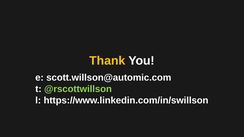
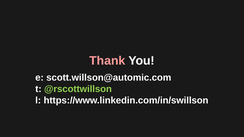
Thank colour: yellow -> pink (107, 61)
